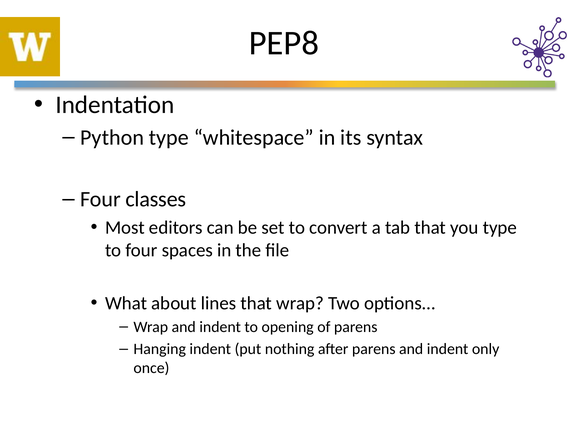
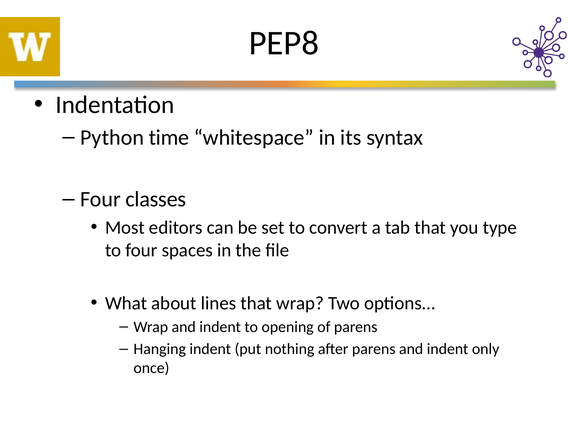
Python type: type -> time (169, 138)
